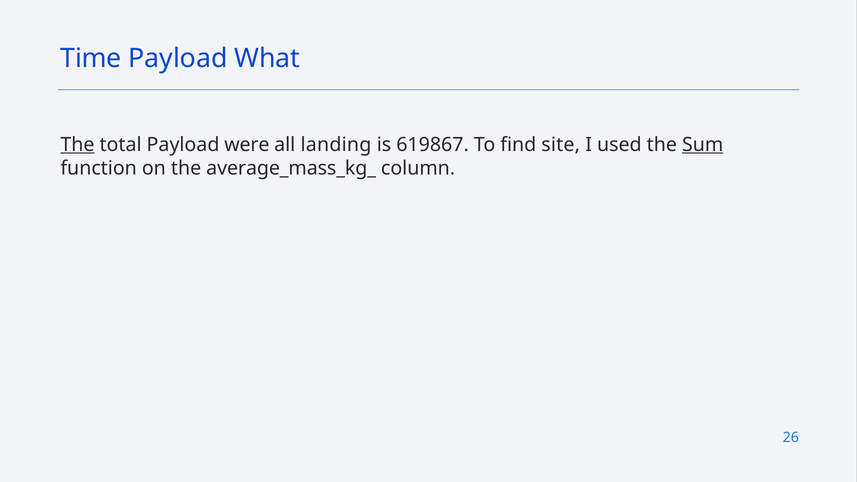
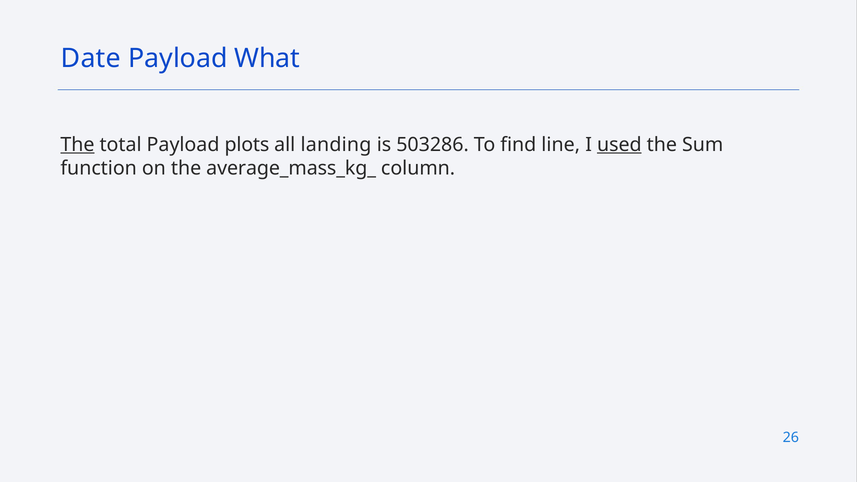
Time: Time -> Date (91, 58)
were: were -> plots (247, 145)
619867: 619867 -> 503286 (433, 145)
site: site -> line (561, 145)
used underline: none -> present (619, 145)
Sum underline: present -> none (703, 145)
